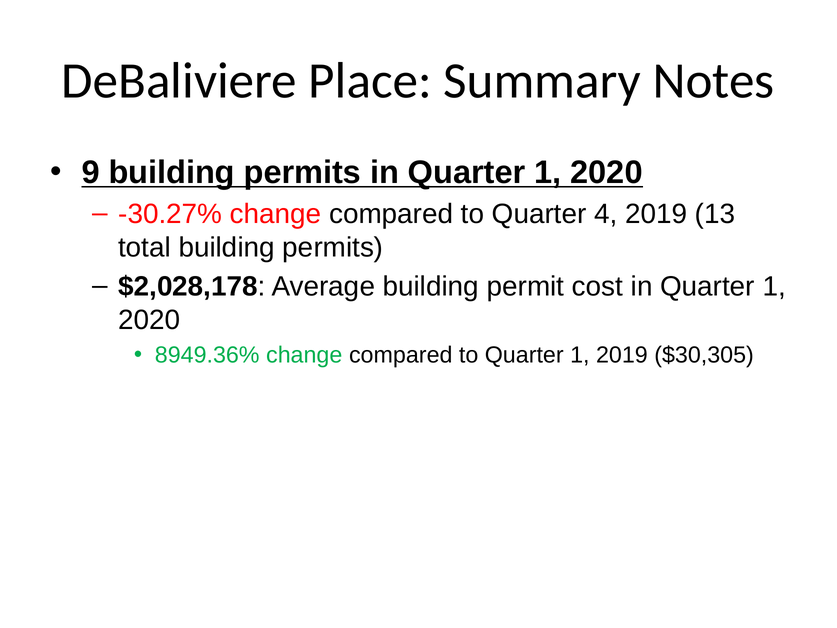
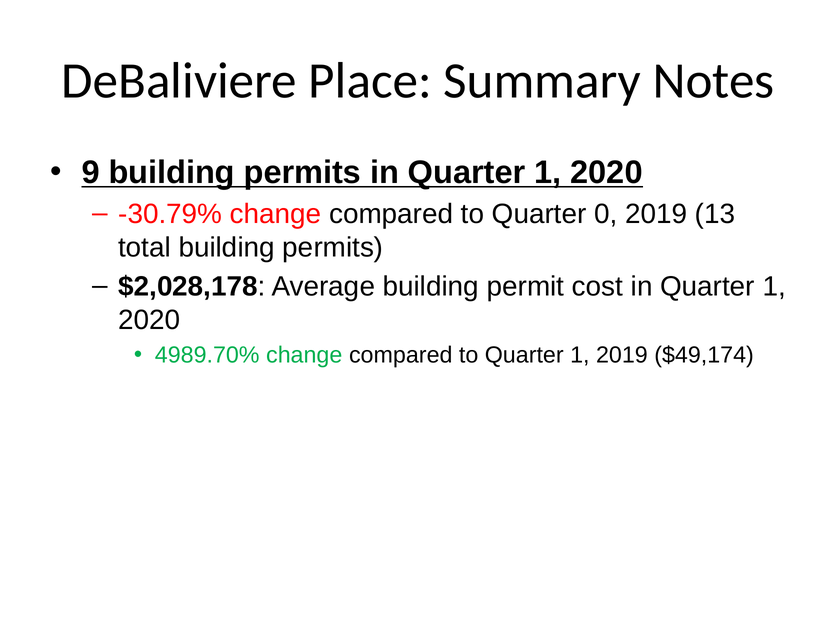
-30.27%: -30.27% -> -30.79% (170, 214)
4: 4 -> 0 (606, 214)
8949.36%: 8949.36% -> 4989.70% (207, 355)
$30,305: $30,305 -> $49,174 (704, 355)
